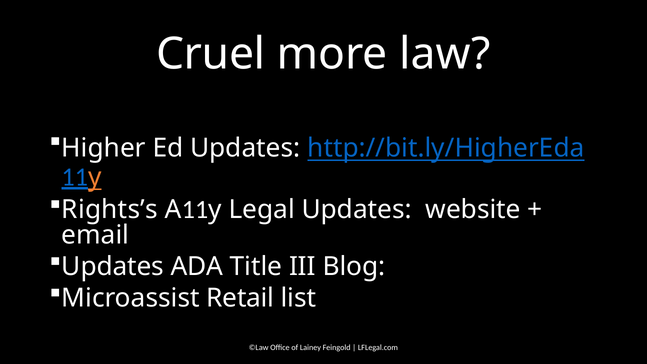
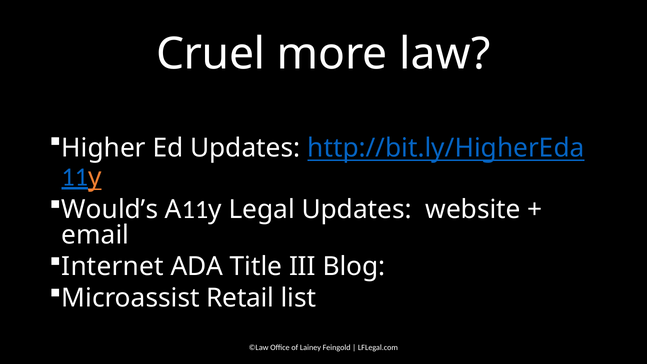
Rights’s: Rights’s -> Would’s (110, 209)
Updates: Updates -> Internet (113, 267)
